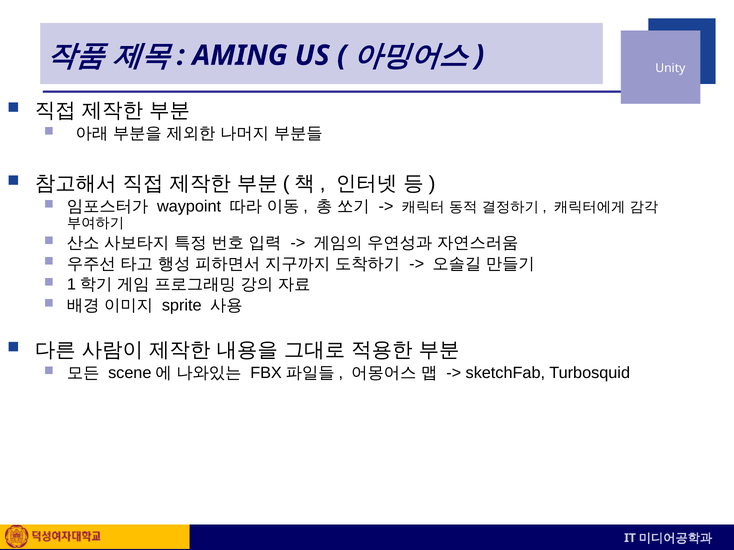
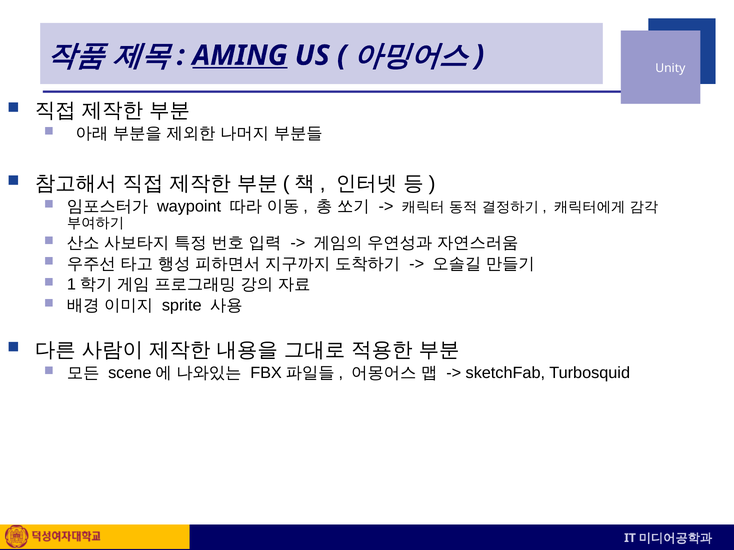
AMING underline: none -> present (240, 56)
